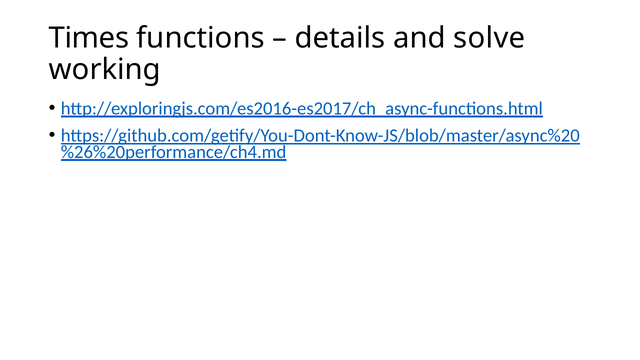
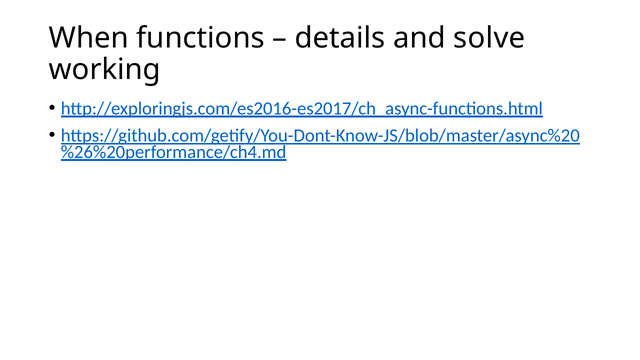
Times: Times -> When (89, 38)
